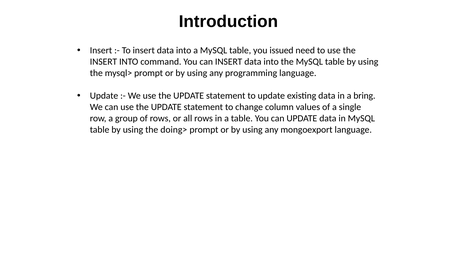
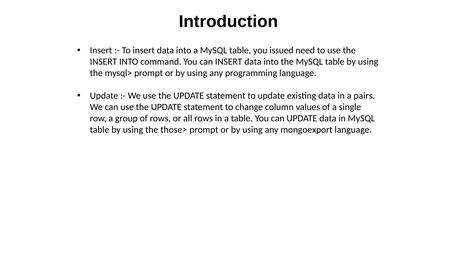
bring: bring -> pairs (364, 96)
doing>: doing> -> those> (174, 130)
